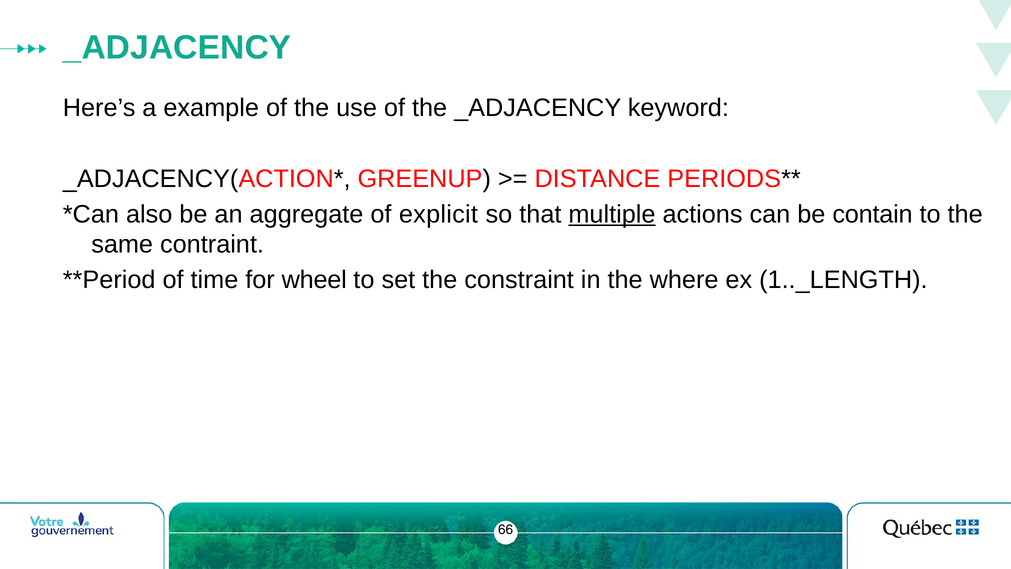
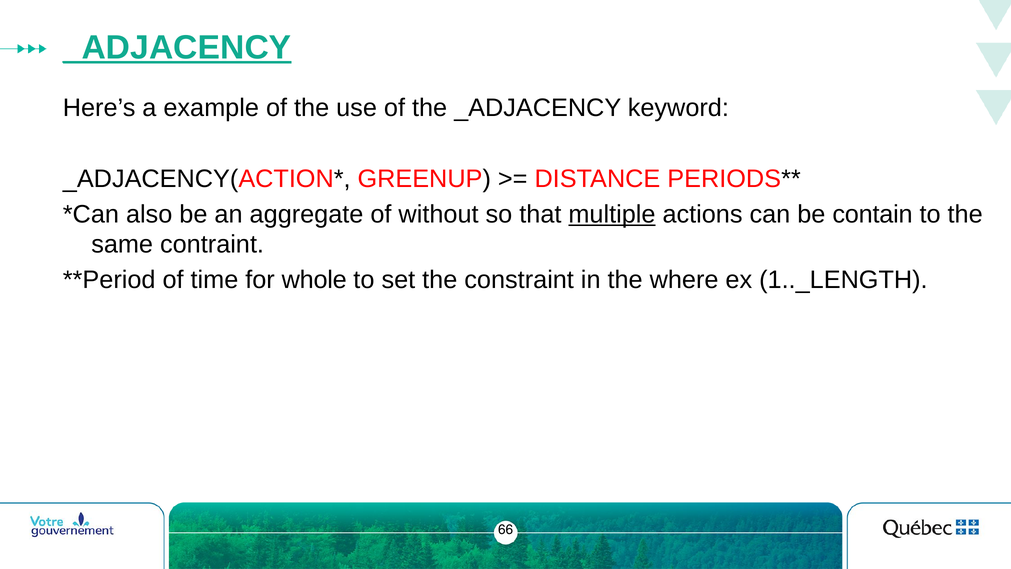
_ADJACENCY underline: none -> present (177, 48)
explicit: explicit -> without (439, 214)
wheel: wheel -> whole (314, 280)
